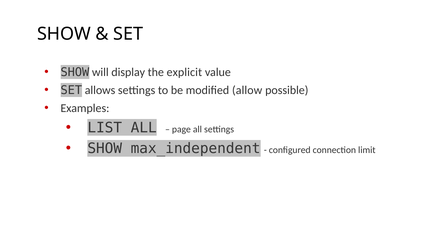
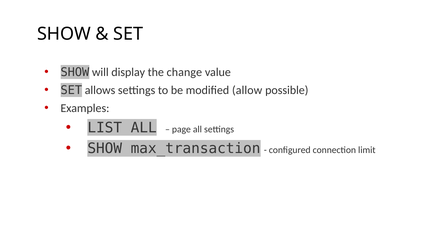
explicit: explicit -> change (184, 72)
max_independent: max_independent -> max_transaction (196, 148)
